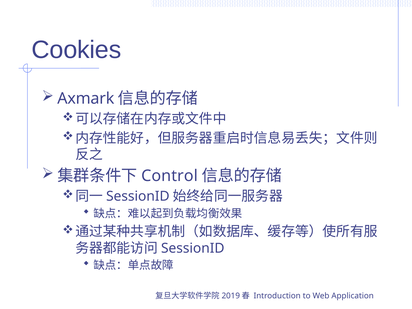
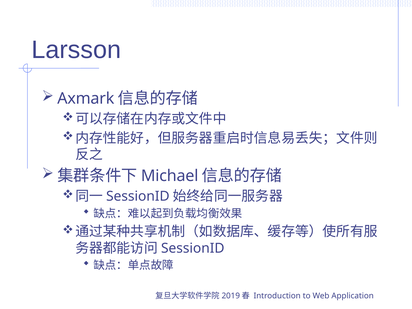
Cookies: Cookies -> Larsson (76, 50)
Control: Control -> Michael (170, 176)
